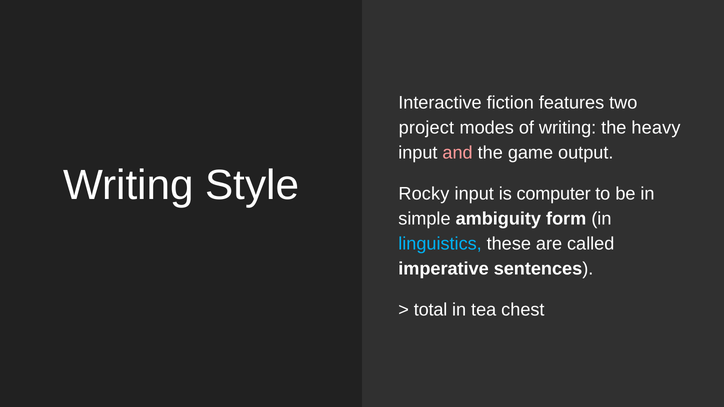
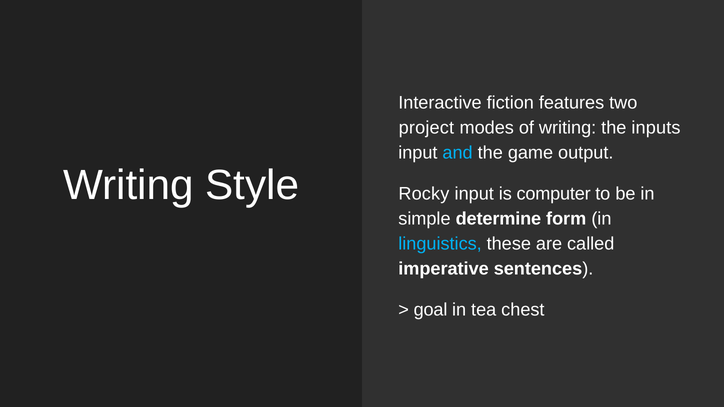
heavy: heavy -> inputs (656, 128)
and colour: pink -> light blue (458, 153)
ambiguity: ambiguity -> determine (498, 219)
total: total -> goal (431, 310)
